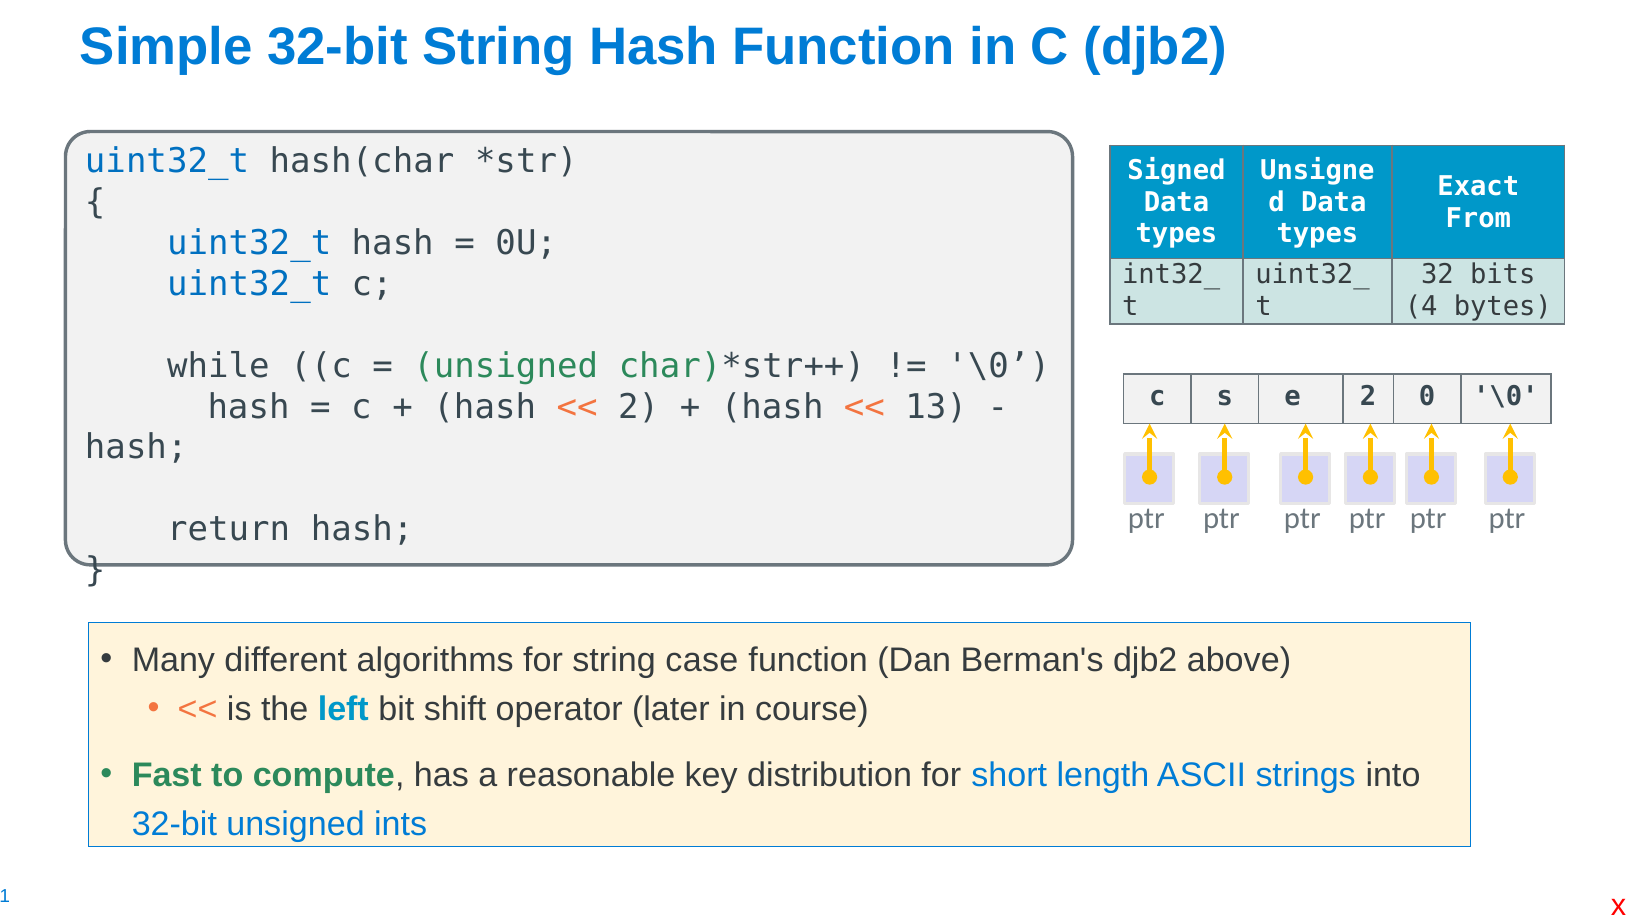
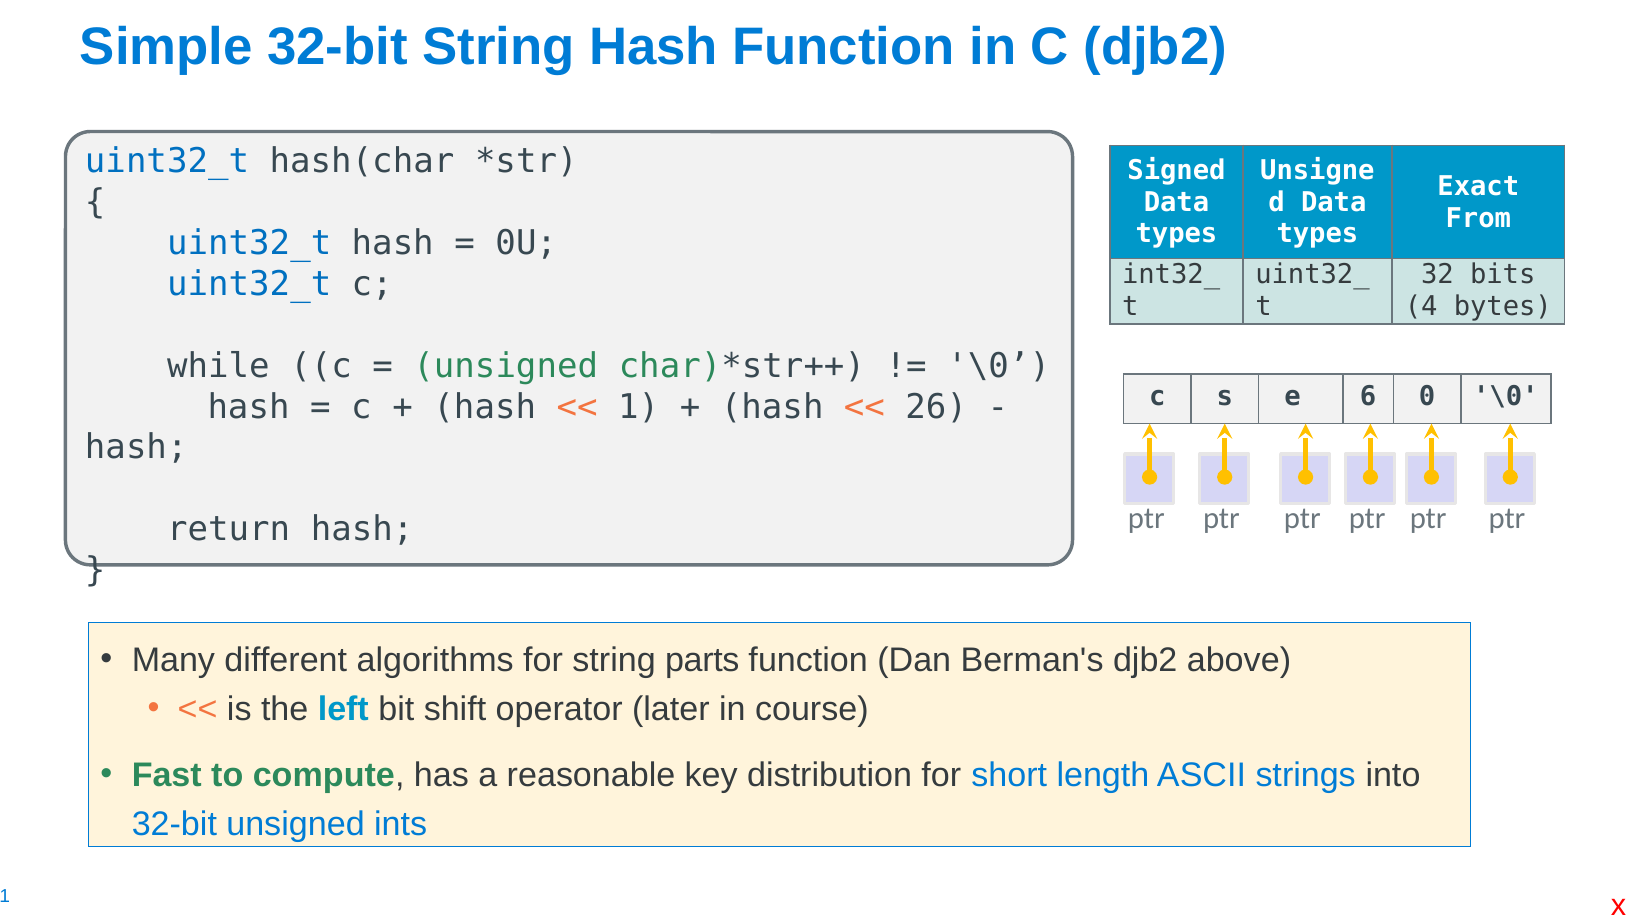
e 2: 2 -> 6 (1368, 396)
2: 2 -> 1 (639, 407)
13: 13 -> 26 (936, 407)
case: case -> parts (702, 660)
